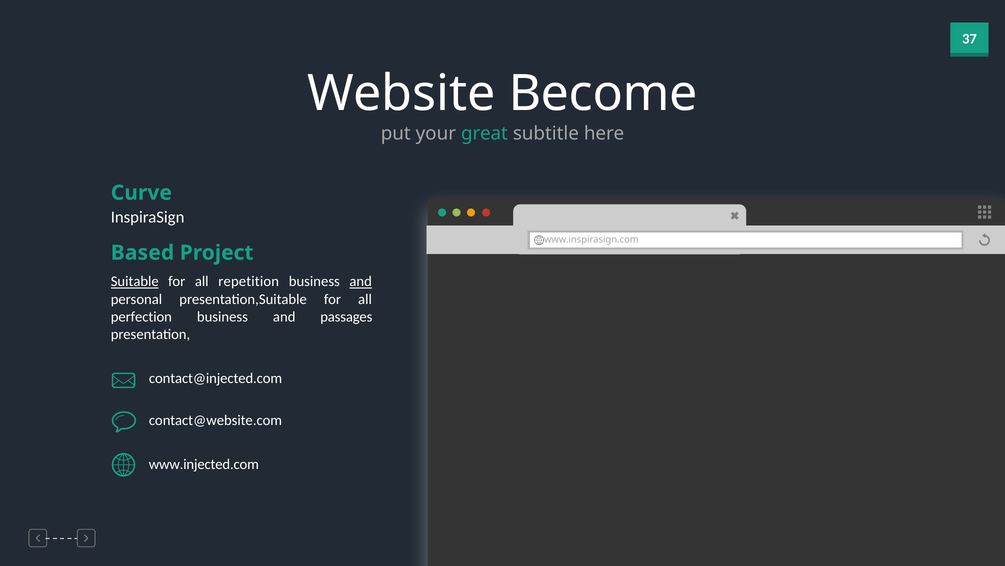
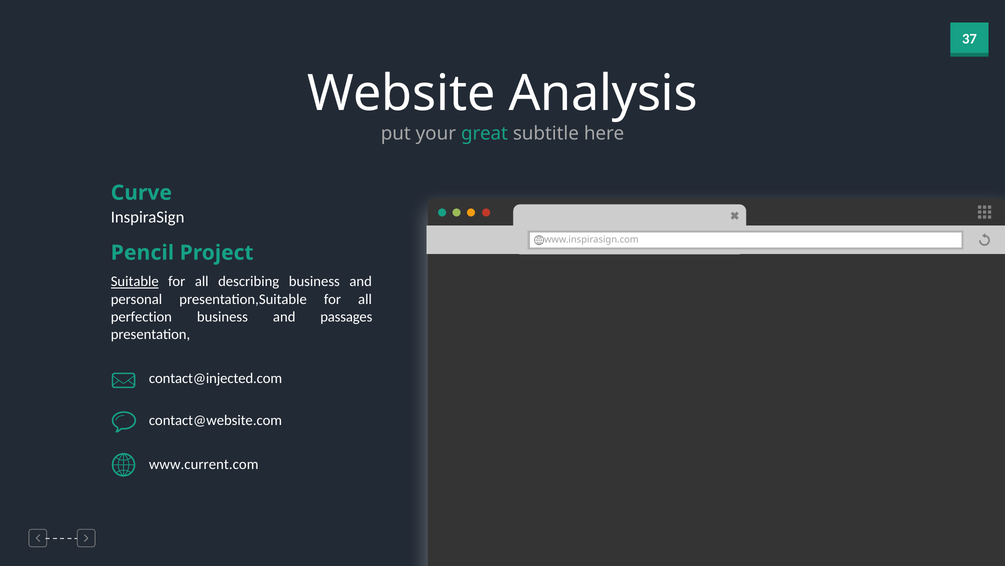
Become: Become -> Analysis (603, 93)
Based: Based -> Pencil (142, 252)
repetition: repetition -> describing (249, 281)
and underline: present -> none (361, 281)
www.injected.com: www.injected.com -> www.current.com (204, 464)
